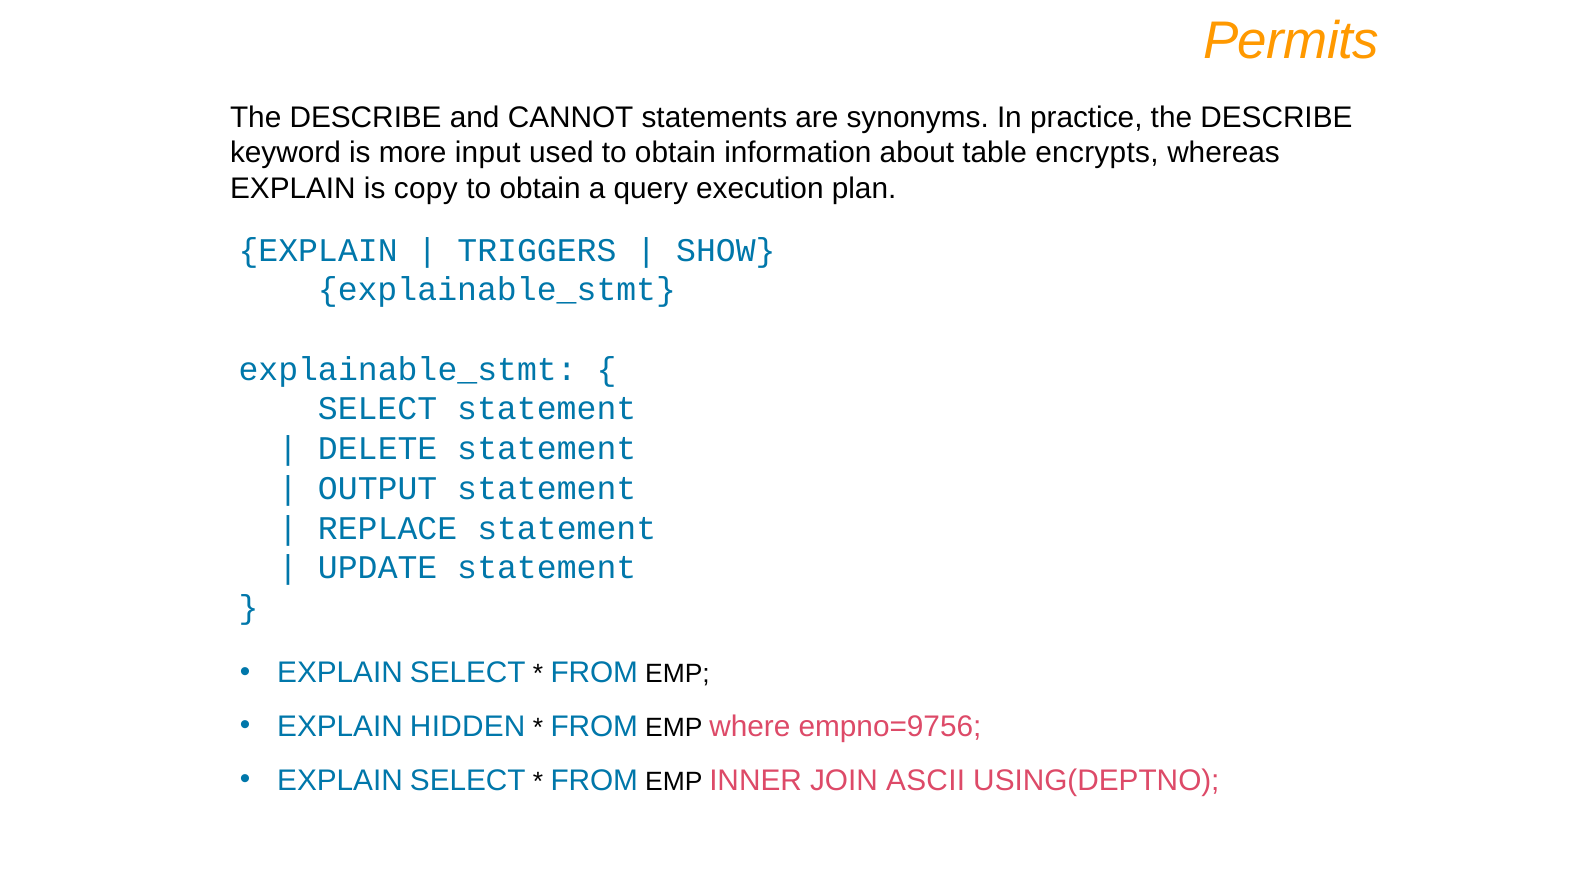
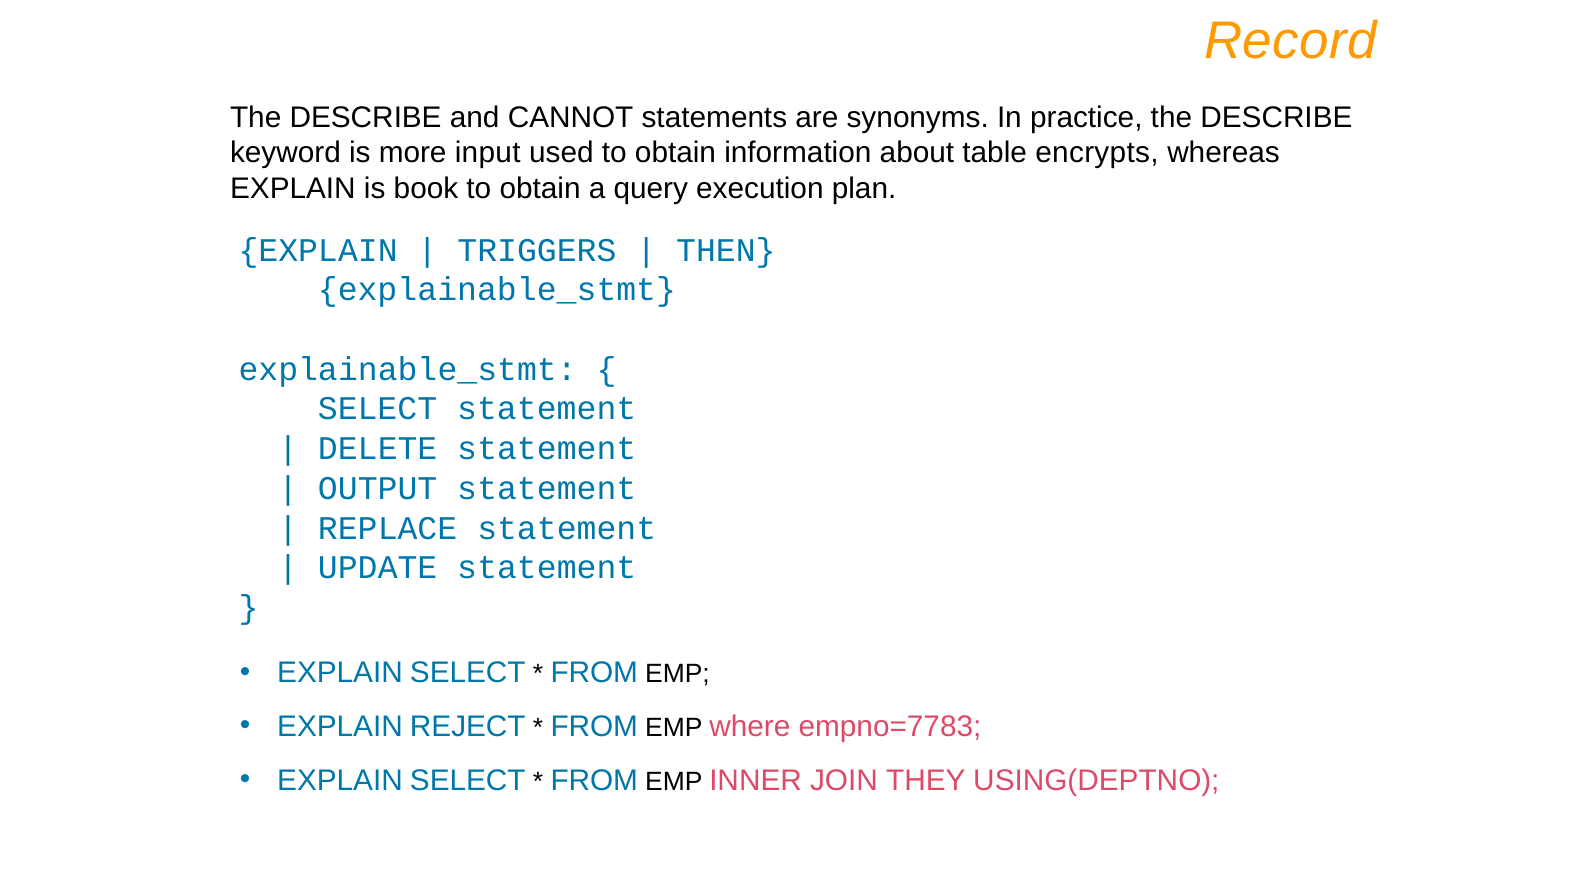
Permits: Permits -> Record (1291, 41)
copy: copy -> book (426, 189)
SHOW: SHOW -> THEN (726, 250)
HIDDEN: HIDDEN -> REJECT (468, 727)
empno=9756: empno=9756 -> empno=7783 (890, 727)
ASCII: ASCII -> THEY (926, 780)
